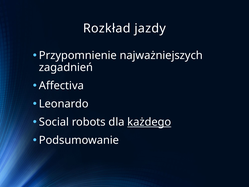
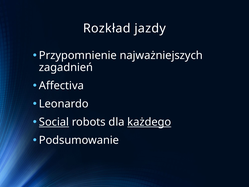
Social underline: none -> present (54, 122)
